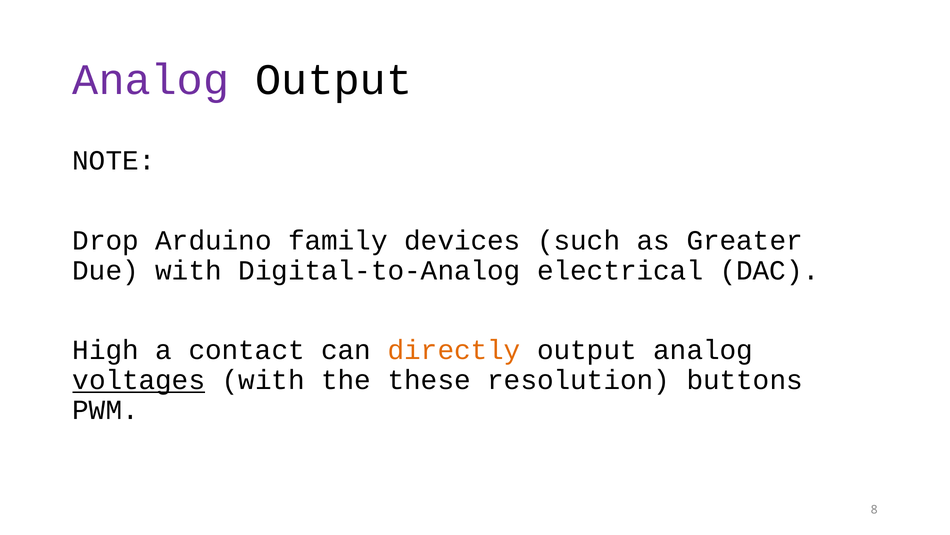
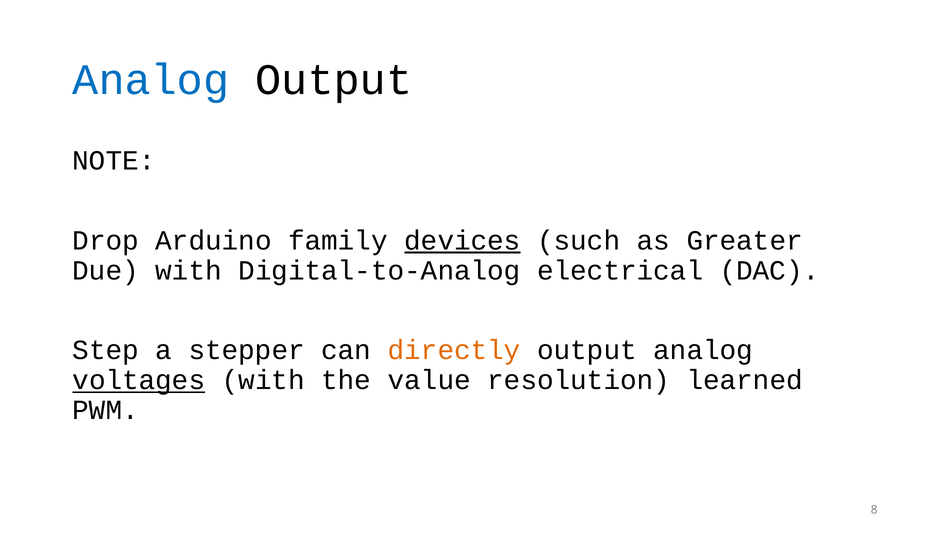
Analog colour: purple -> blue (151, 80)
devices underline: none -> present (462, 240)
High: High -> Step (106, 350)
contact: contact -> stepper (247, 350)
these: these -> value (429, 380)
buttons: buttons -> learned (745, 380)
